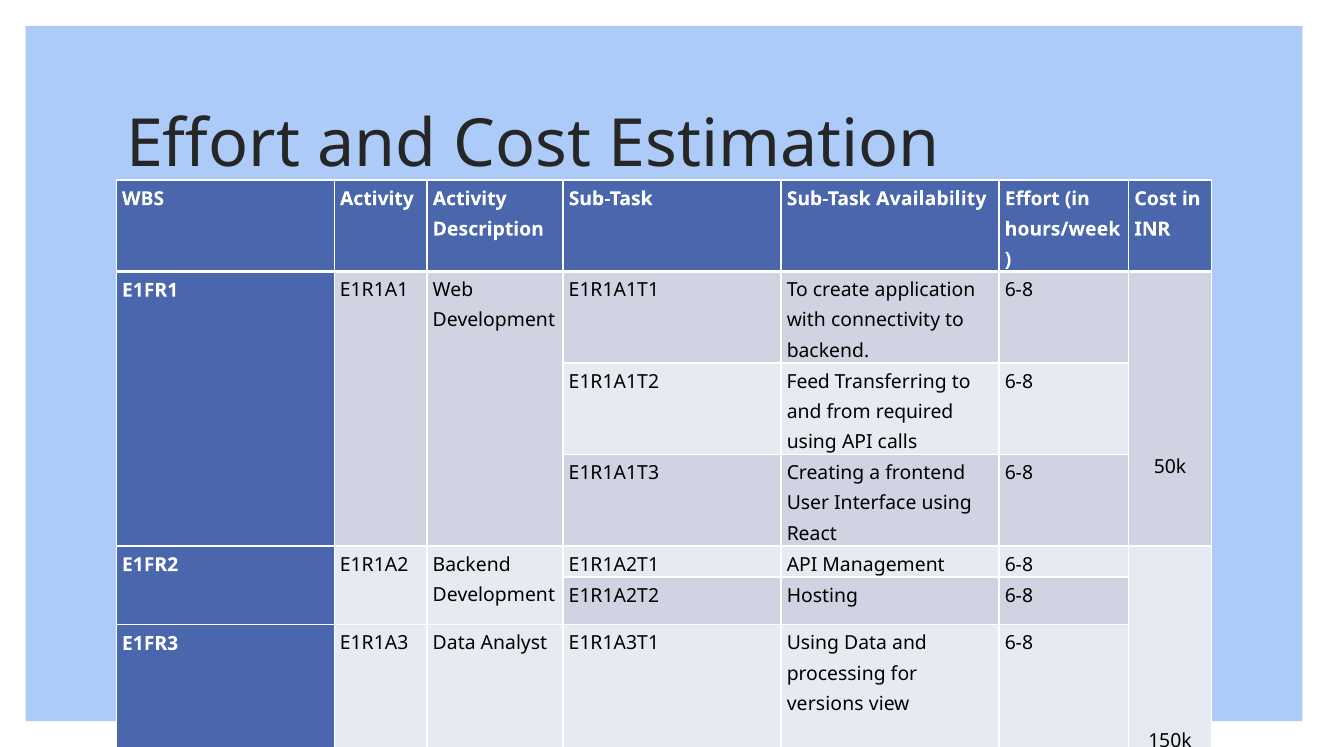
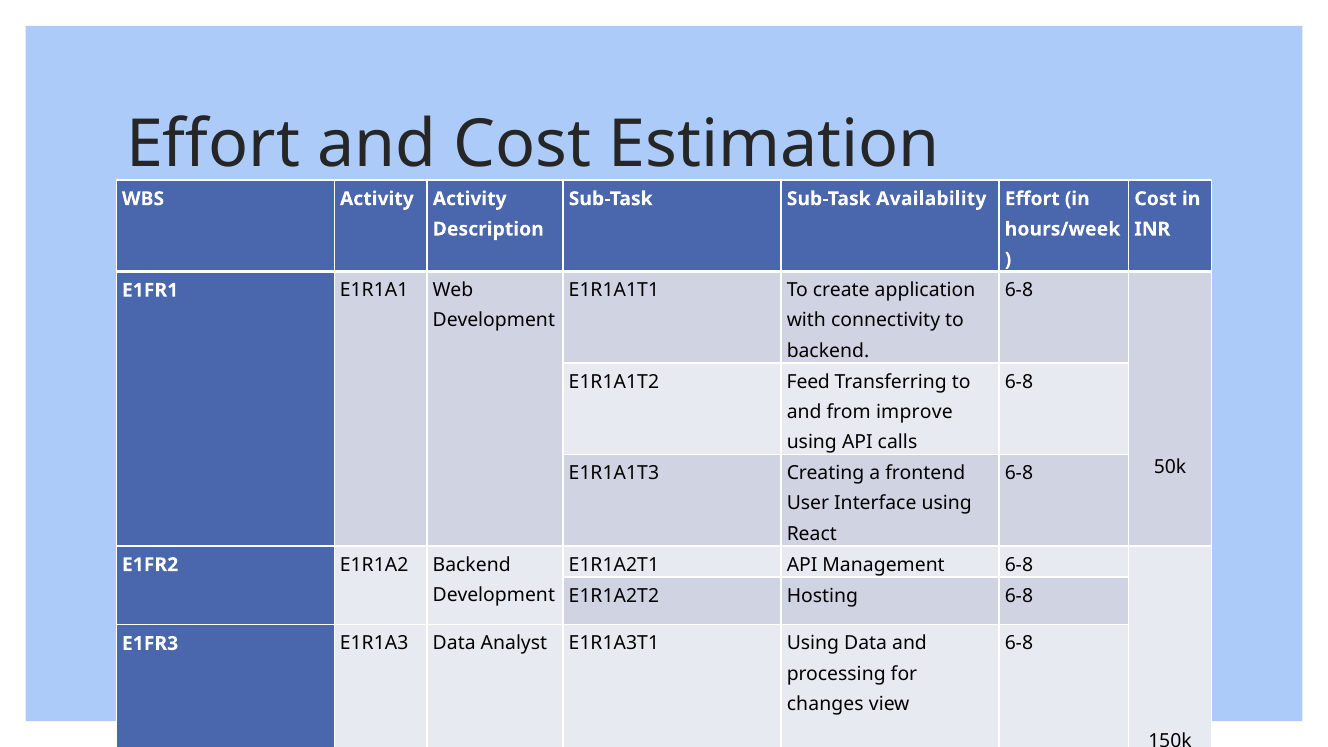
required: required -> improve (914, 412)
versions: versions -> changes (825, 704)
